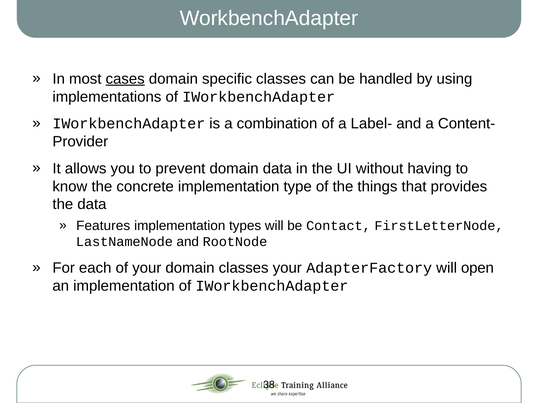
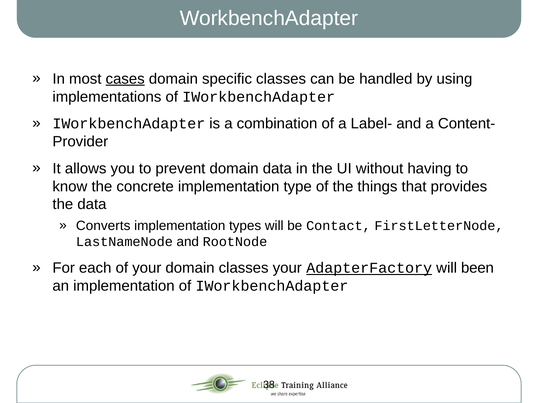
Features: Features -> Converts (103, 226)
AdapterFactory underline: none -> present (369, 268)
open: open -> been (477, 268)
